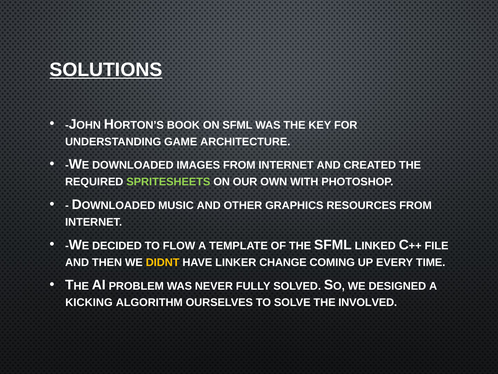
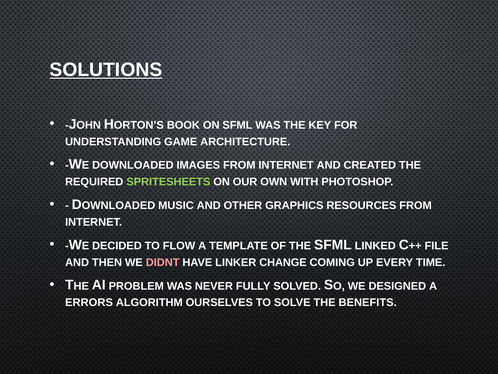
DIDNT colour: yellow -> pink (163, 262)
KICKING: KICKING -> ERRORS (89, 302)
INVOLVED: INVOLVED -> BENEFITS (368, 302)
